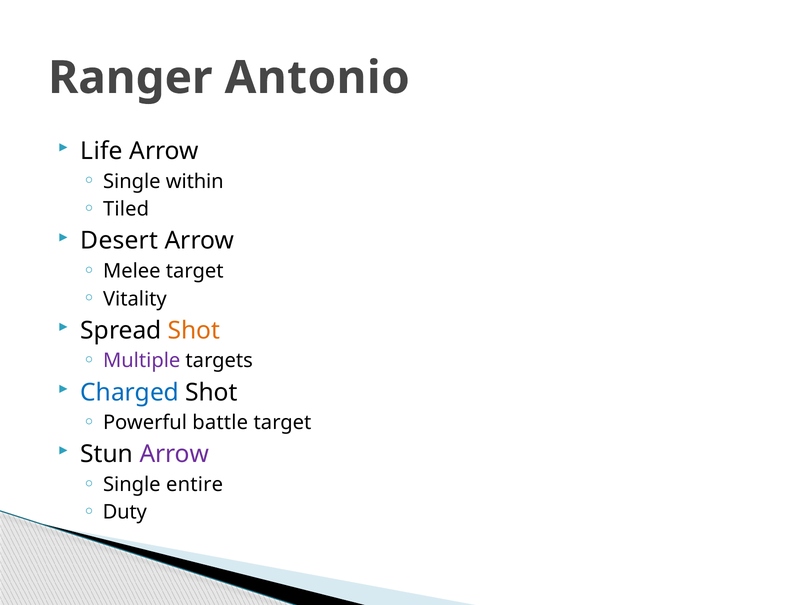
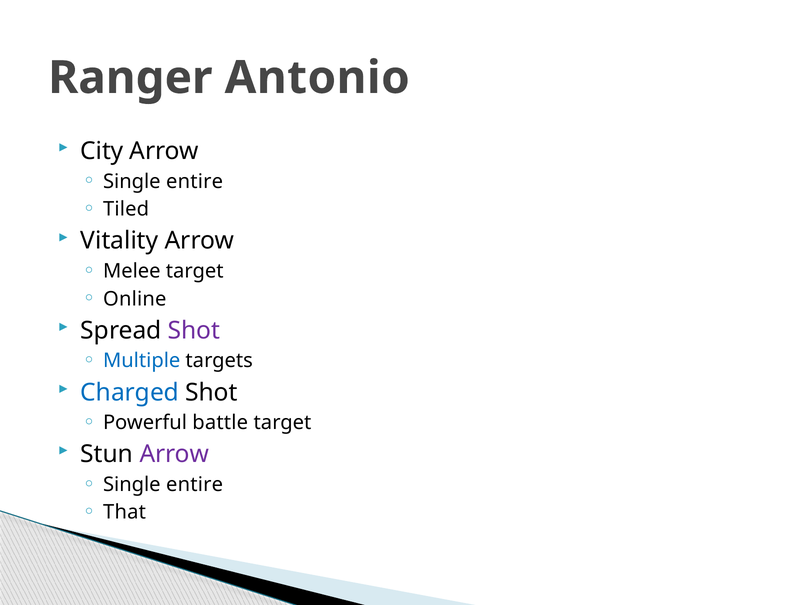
Life: Life -> City (102, 151)
within: within -> entire (195, 181)
Desert: Desert -> Vitality (119, 241)
Vitality: Vitality -> Online (135, 299)
Shot colour: orange -> purple (194, 330)
Multiple colour: purple -> blue (142, 360)
Duty: Duty -> That (125, 512)
